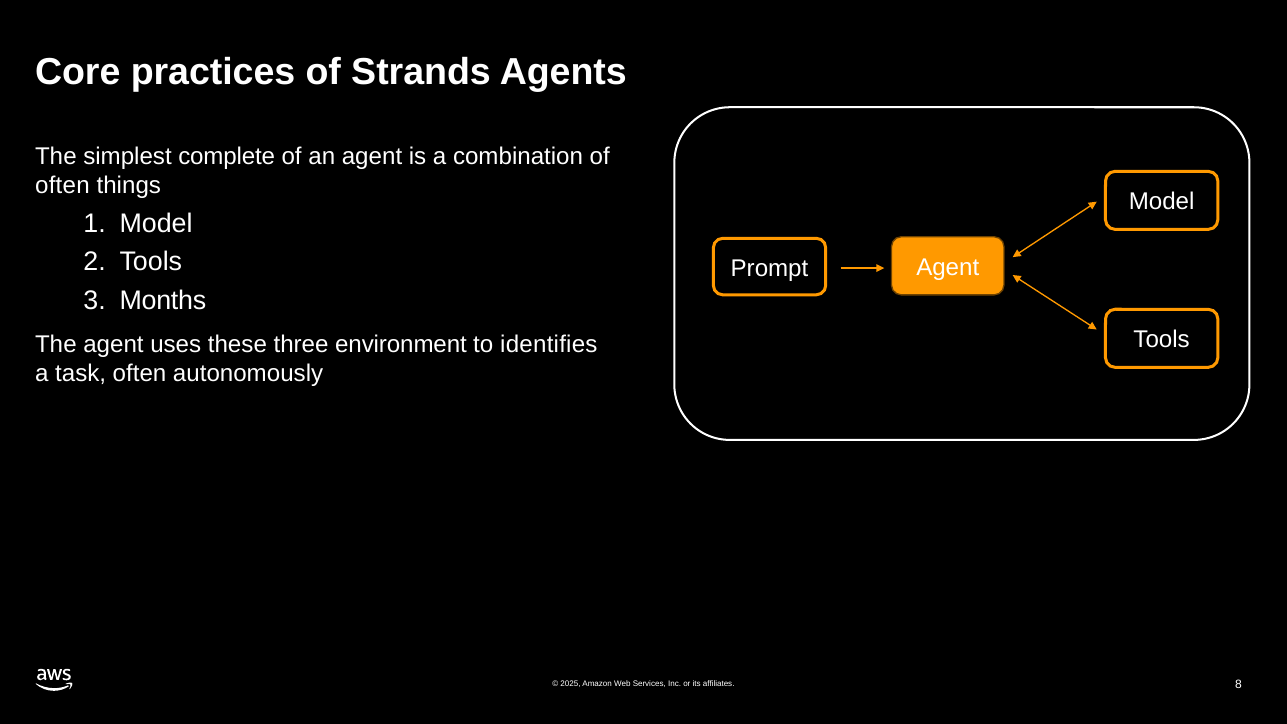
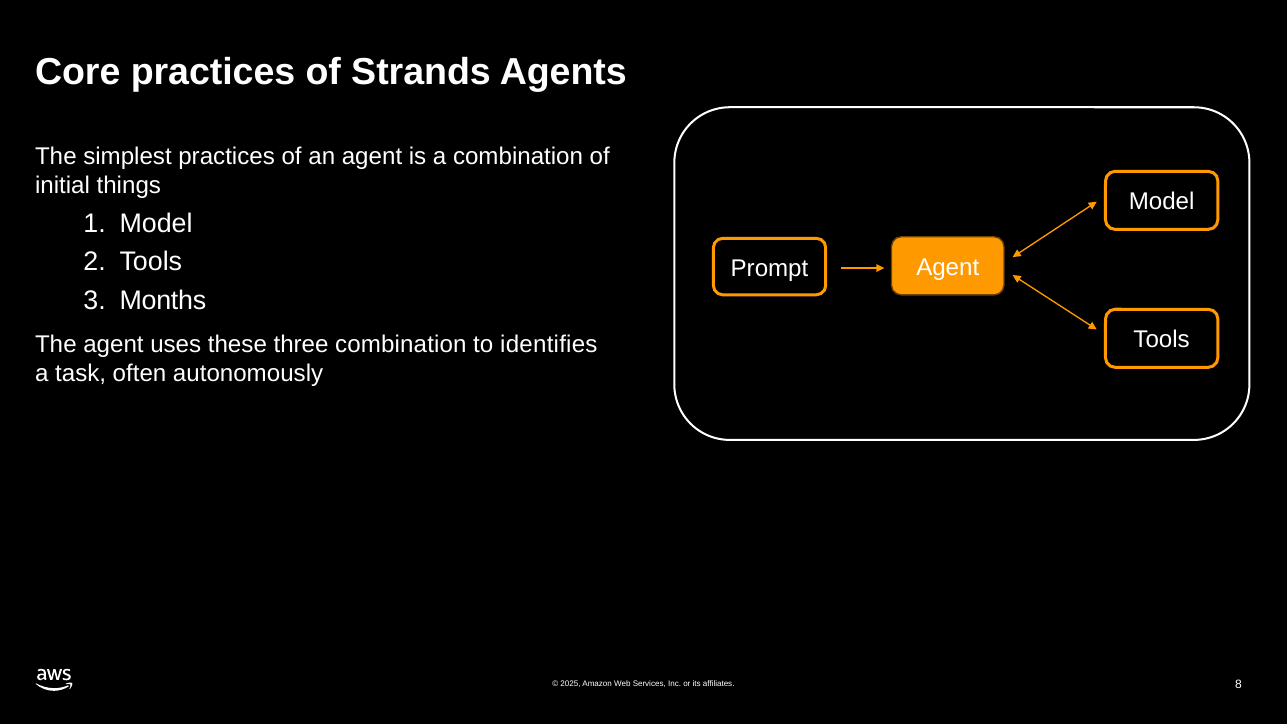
simplest complete: complete -> practices (227, 157)
often: often -> initial (63, 186)
three environment: environment -> combination (401, 345)
